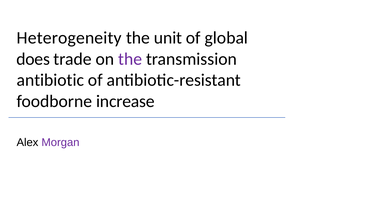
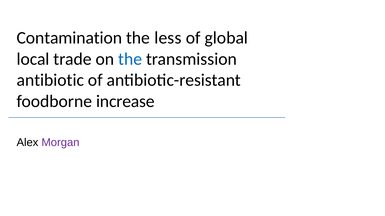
Heterogeneity: Heterogeneity -> Contamination (69, 38)
unit: unit -> less (168, 38)
does: does -> local (33, 59)
the colour: purple -> blue (130, 59)
